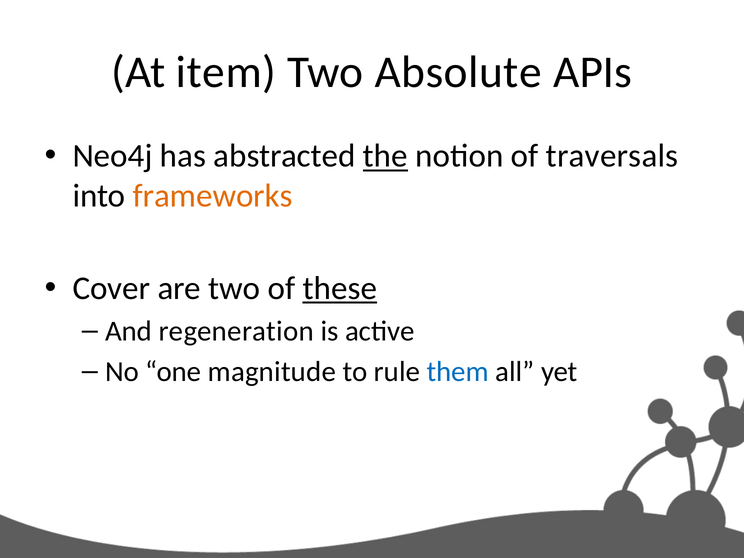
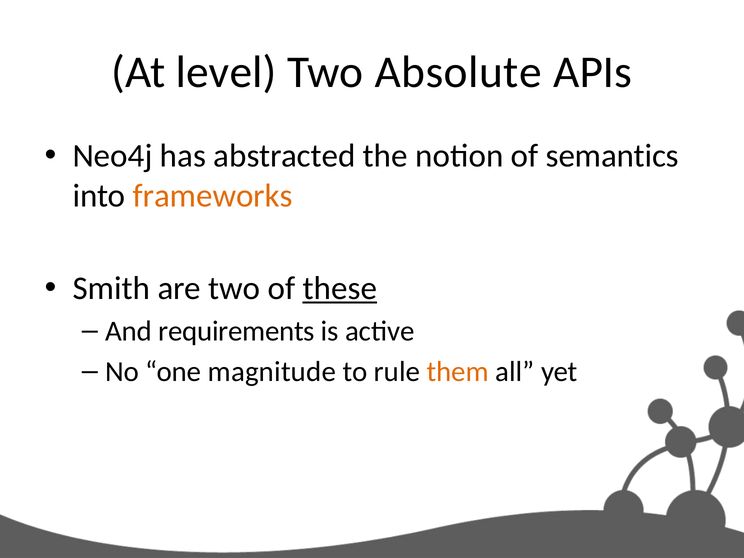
item: item -> level (226, 72)
the underline: present -> none (385, 156)
traversals: traversals -> semantics (612, 156)
Cover: Cover -> Smith (111, 288)
regeneration: regeneration -> requirements (237, 331)
them colour: blue -> orange (458, 372)
